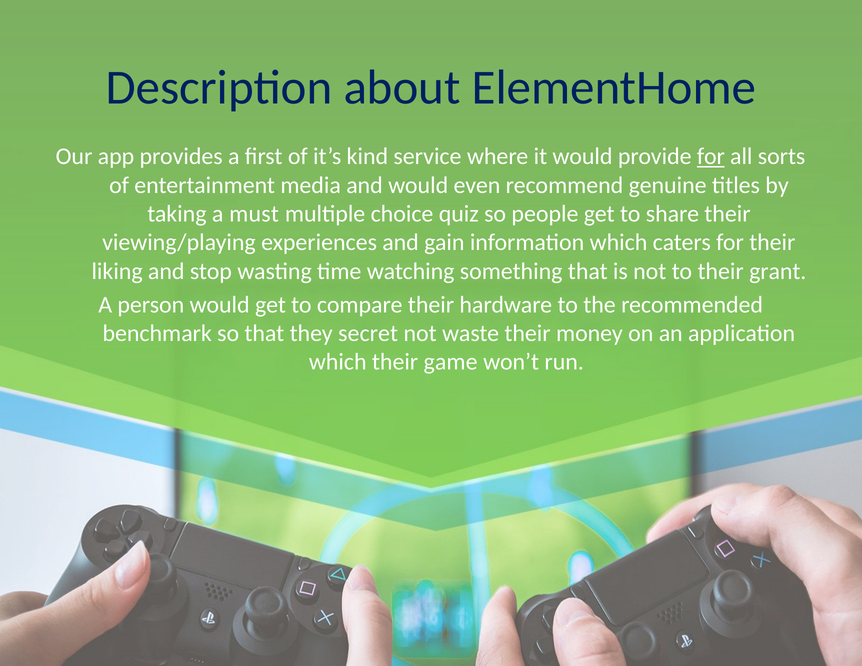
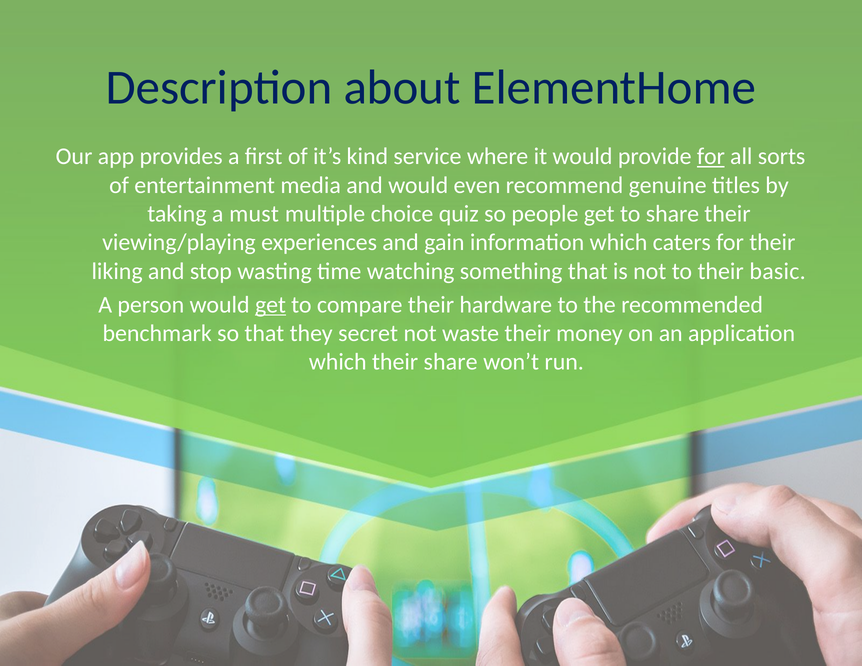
grant: grant -> basic (778, 271)
get underline: none -> present (271, 305)
their game: game -> share (451, 362)
